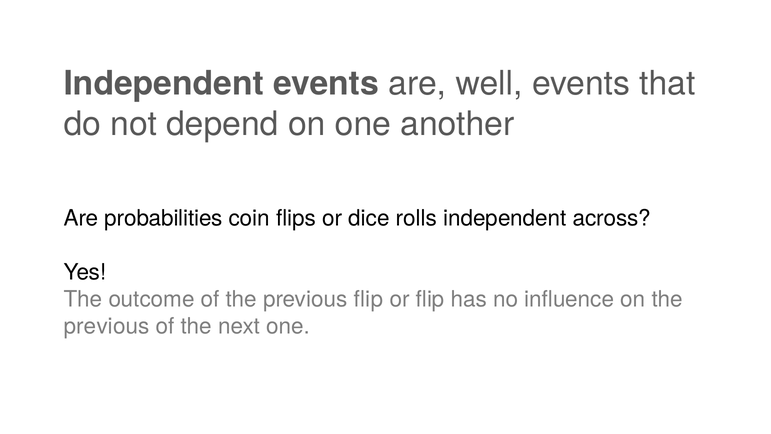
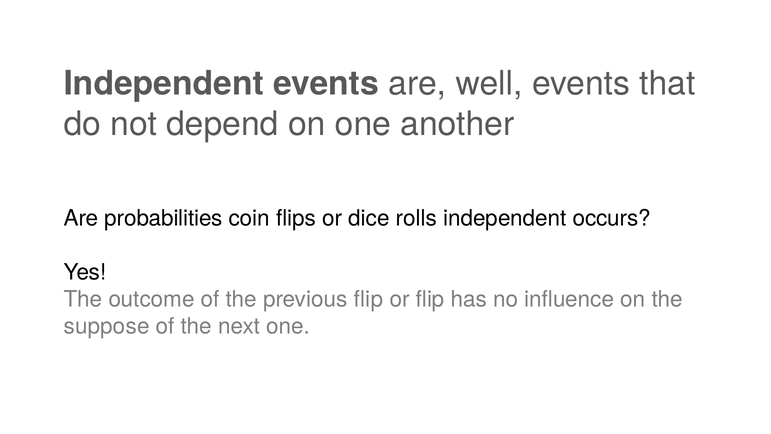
across: across -> occurs (612, 218)
previous: previous -> suppose (107, 326)
